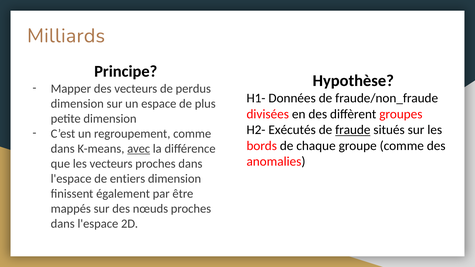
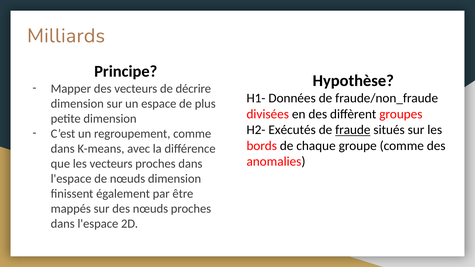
perdus: perdus -> décrire (193, 89)
avec underline: present -> none (139, 149)
de entiers: entiers -> nœuds (128, 179)
